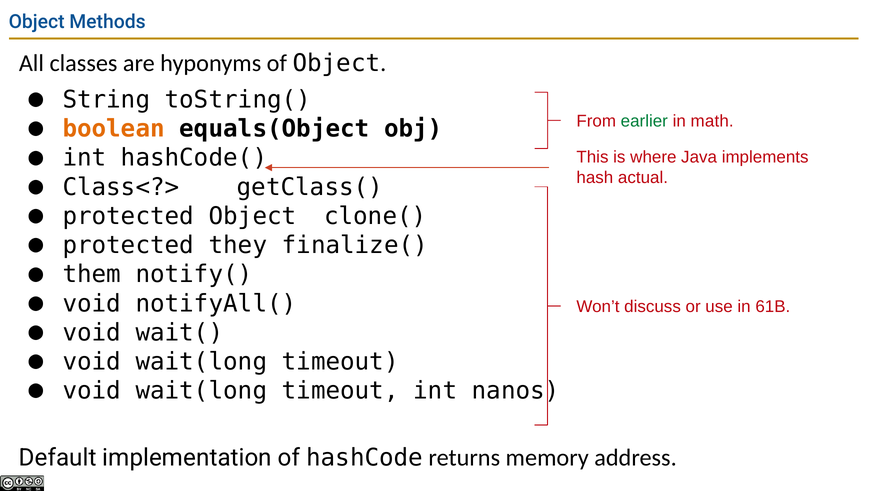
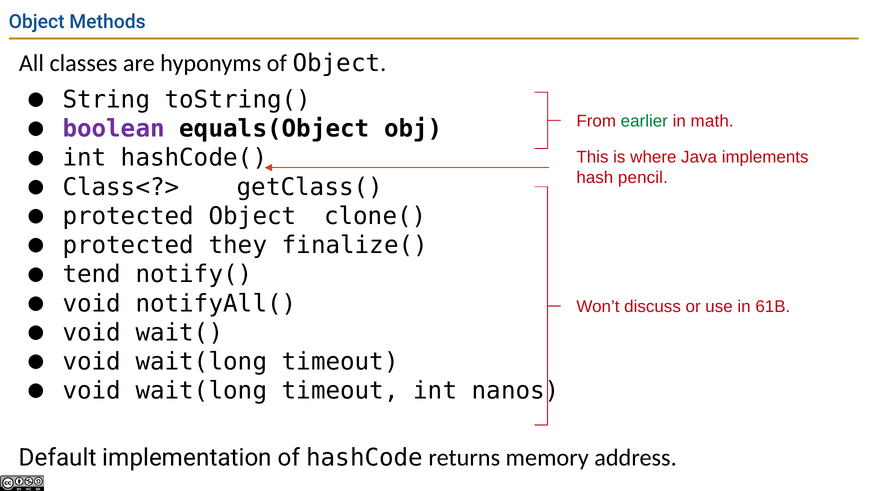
boolean colour: orange -> purple (114, 129)
actual: actual -> pencil (643, 177)
them: them -> tend (92, 274)
